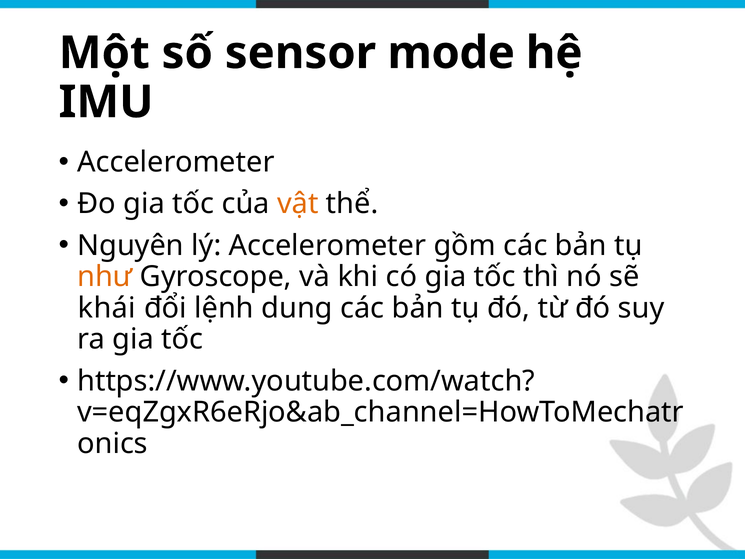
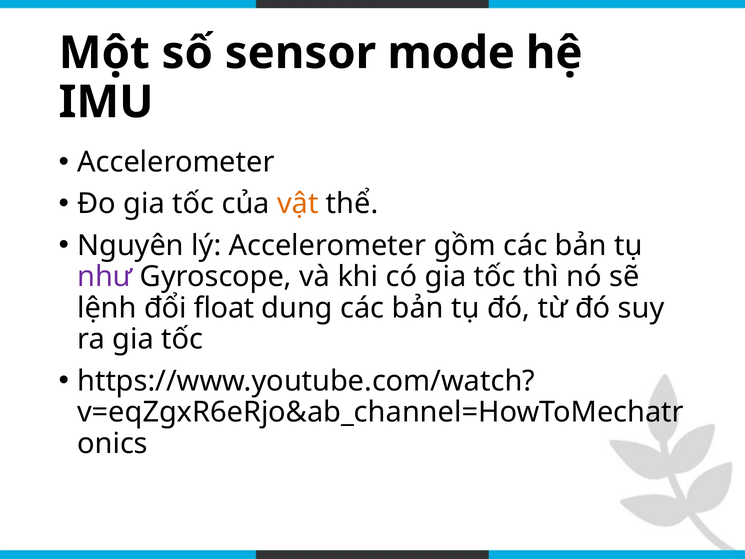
như colour: orange -> purple (105, 277)
khái: khái -> lệnh (107, 308)
lệnh: lệnh -> float (224, 308)
